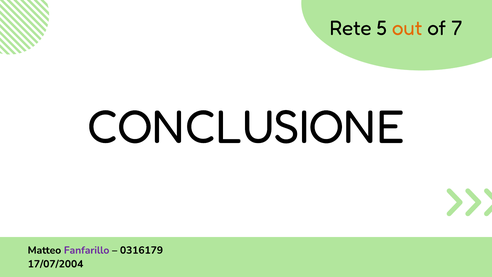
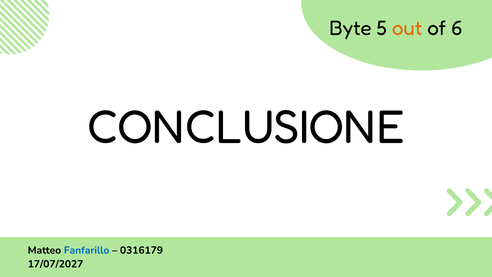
Rete: Rete -> Byte (350, 28)
7: 7 -> 6 (457, 28)
Fanfarillo colour: purple -> blue (87, 250)
17/07/2004: 17/07/2004 -> 17/07/2027 (56, 264)
